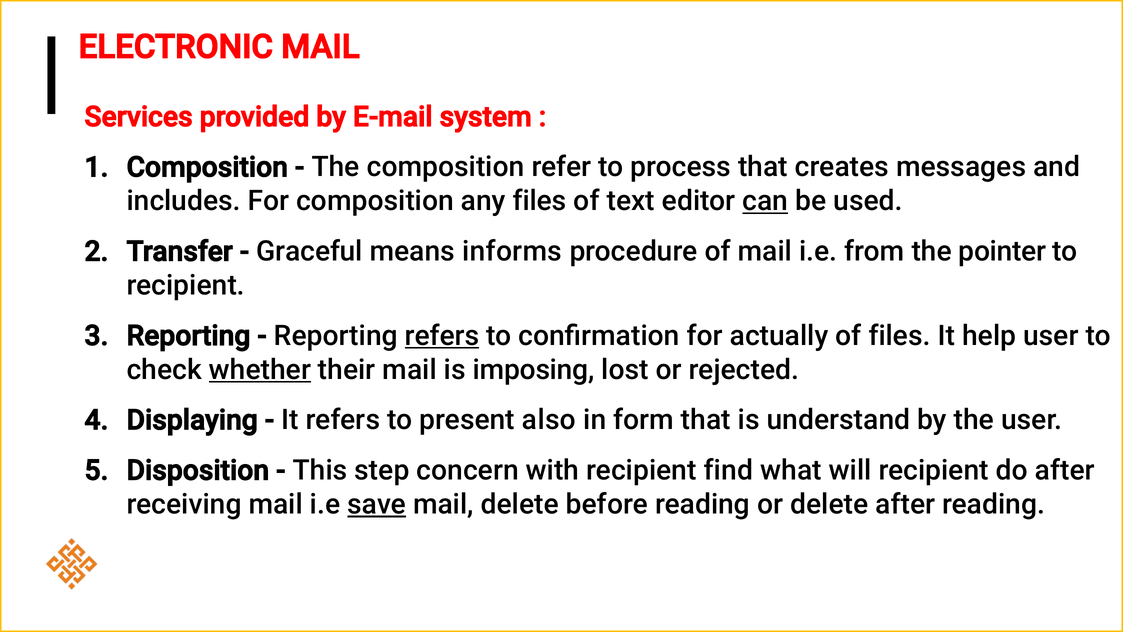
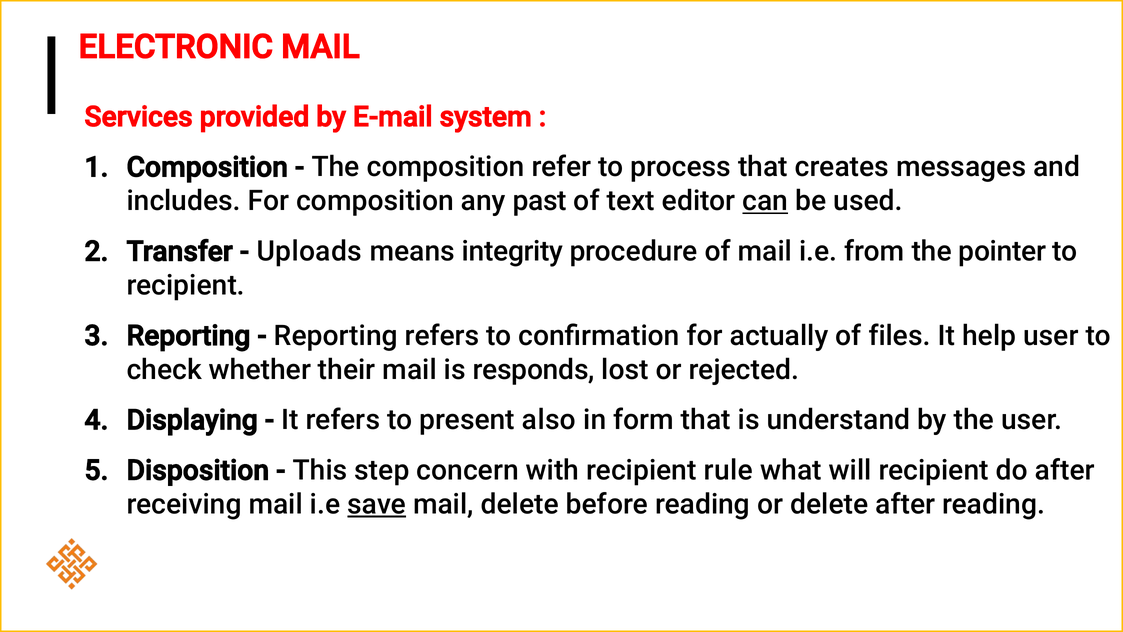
any files: files -> past (540, 201)
Graceful: Graceful -> Uploads (309, 251)
informs: informs -> integrity (512, 251)
refers underline: present -> none (442, 336)
whether underline: present -> none (260, 369)
imposing: imposing -> responds (534, 369)
find: find -> rule (728, 470)
